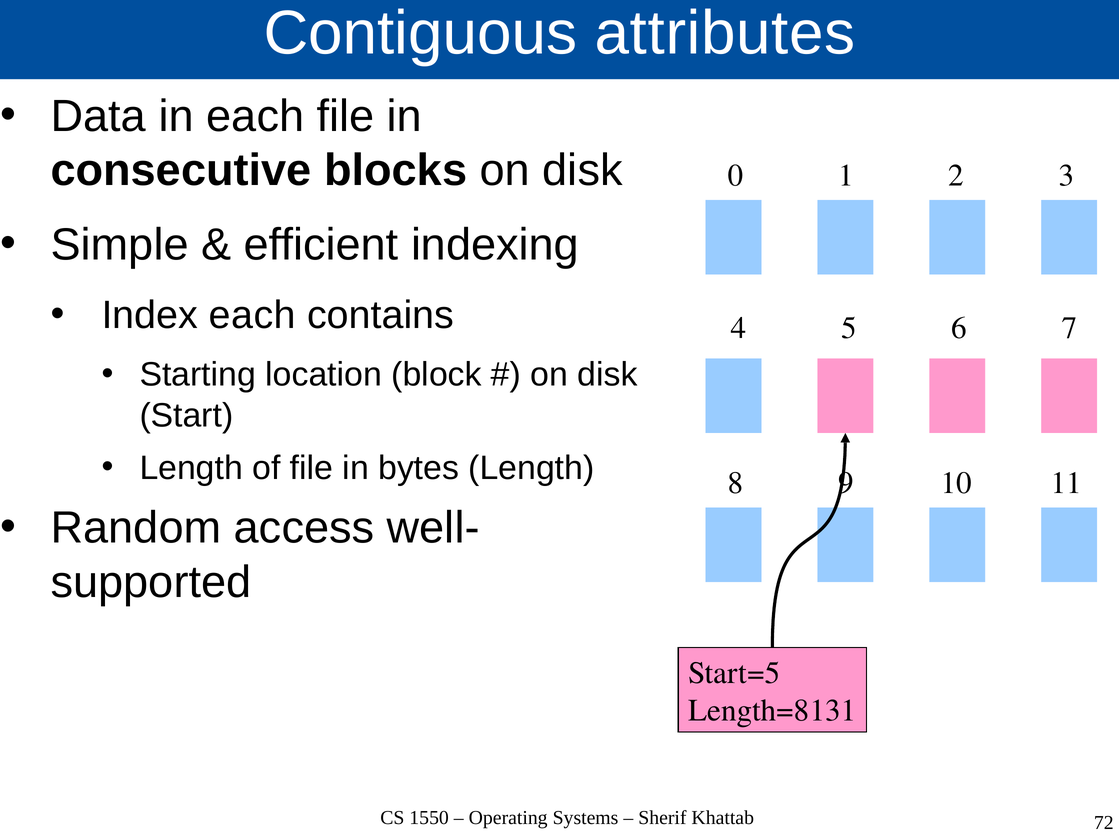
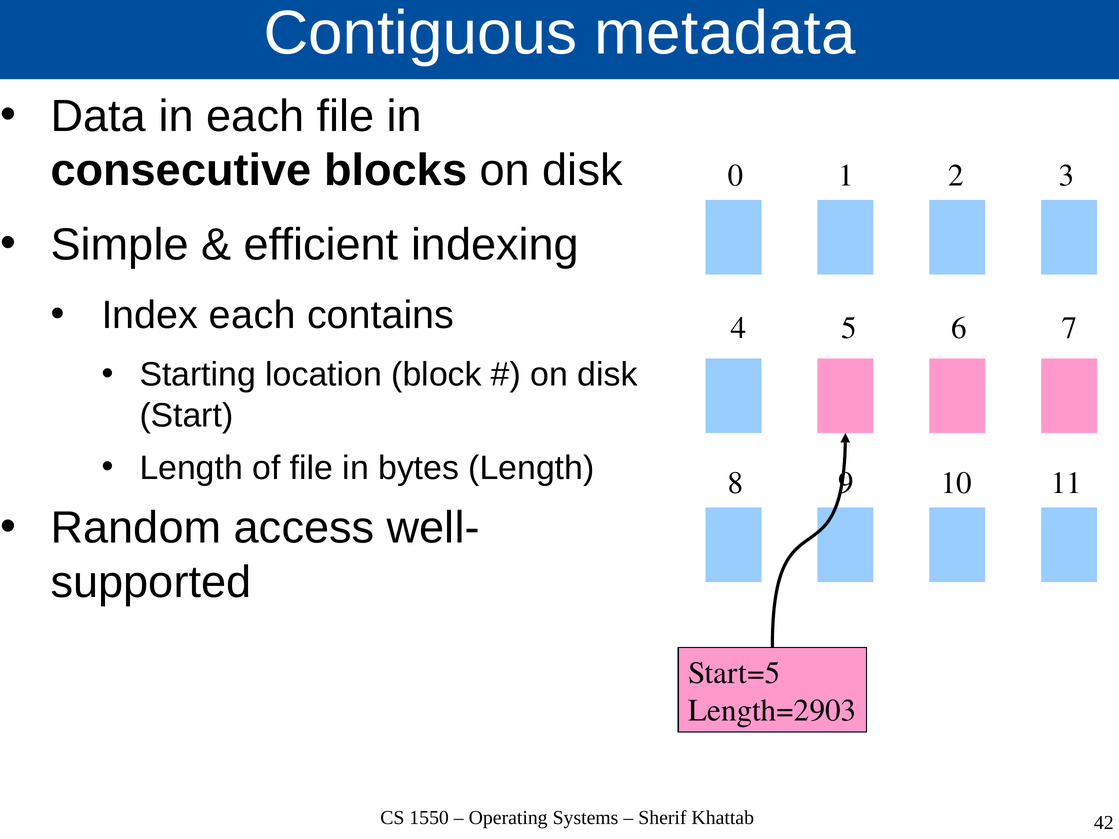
attributes: attributes -> metadata (725, 33)
Length=8131: Length=8131 -> Length=2903 (772, 711)
72: 72 -> 42 (1104, 823)
